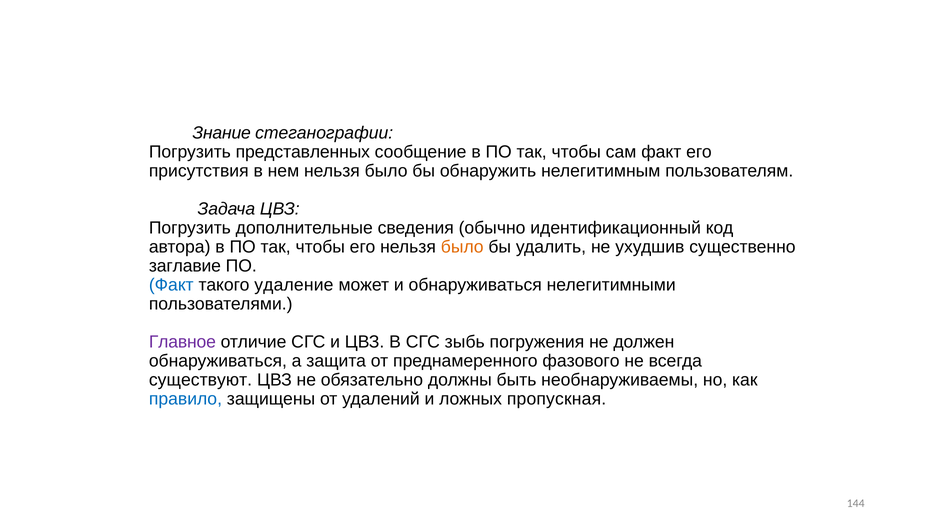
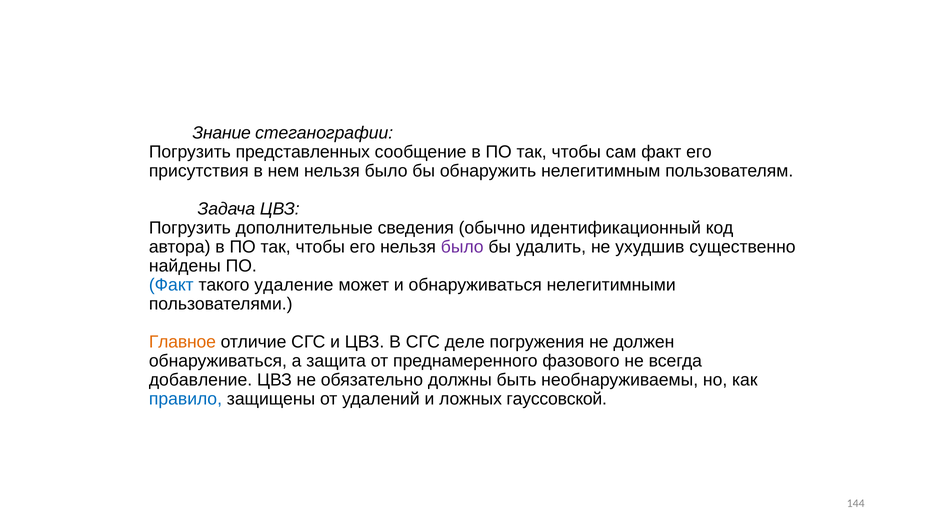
было colour: orange -> purple (462, 247)
заглавие: заглавие -> найдены (185, 266)
Главное colour: purple -> orange (182, 342)
зыбь: зыбь -> деле (465, 342)
существуют: существуют -> добавление (201, 380)
пропускная: пропускная -> гауссовской (557, 398)
